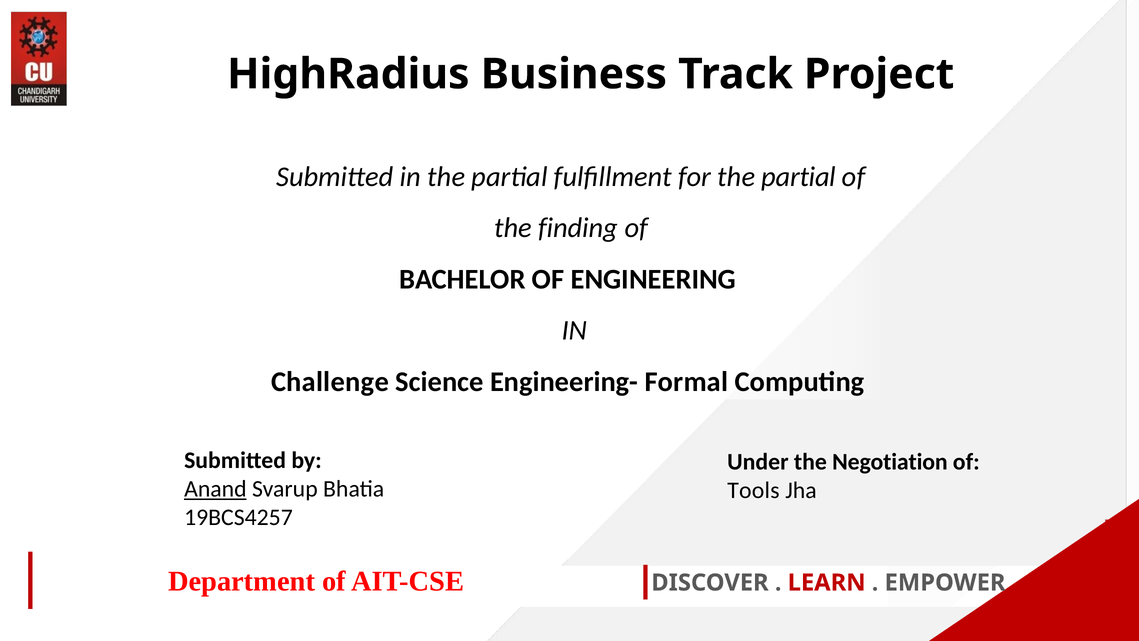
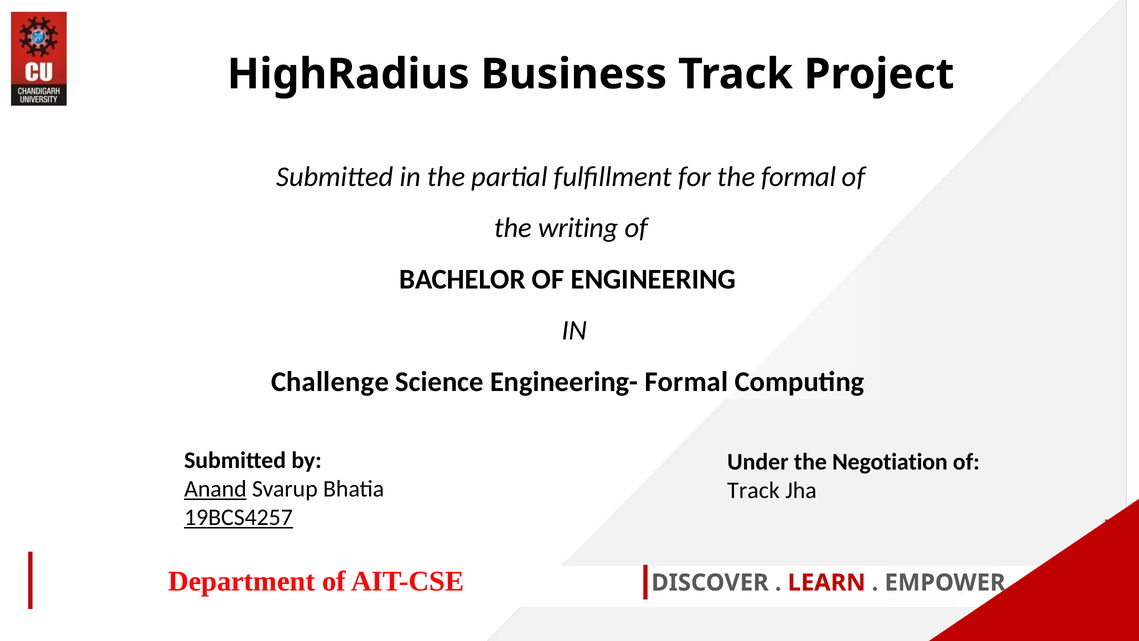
for the partial: partial -> formal (799, 177)
finding: finding -> writing (578, 228)
Tools: Tools -> Track (754, 490)
19BCS4257 underline: none -> present (238, 517)
